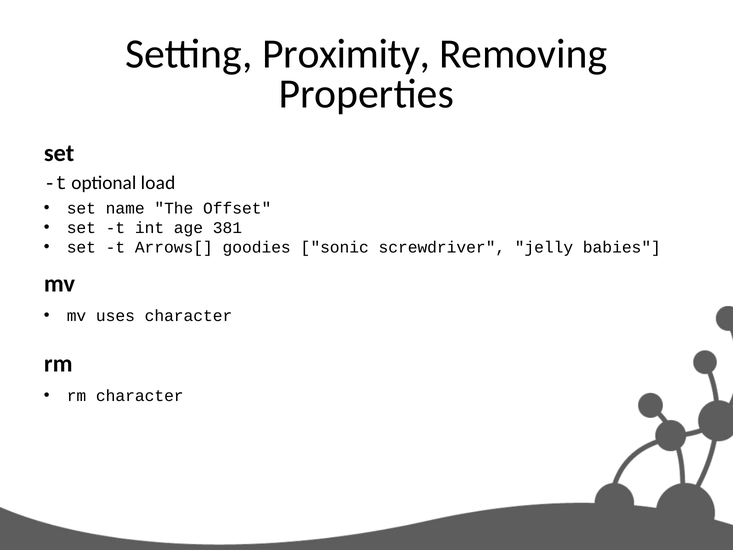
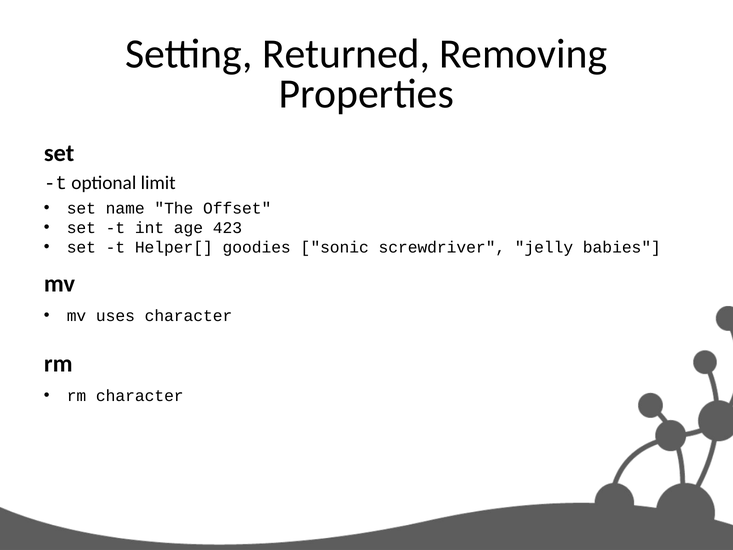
Proximity: Proximity -> Returned (346, 54)
load: load -> limit (158, 183)
381: 381 -> 423 (227, 228)
Arrows[: Arrows[ -> Helper[ (174, 247)
